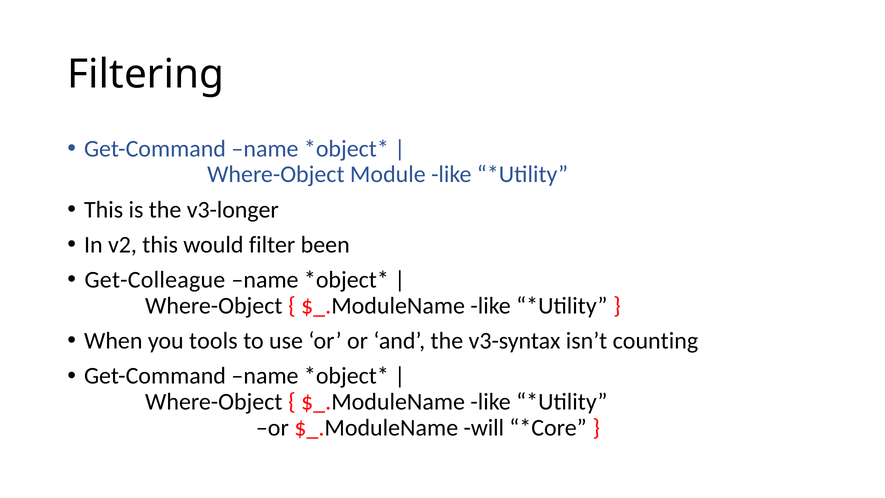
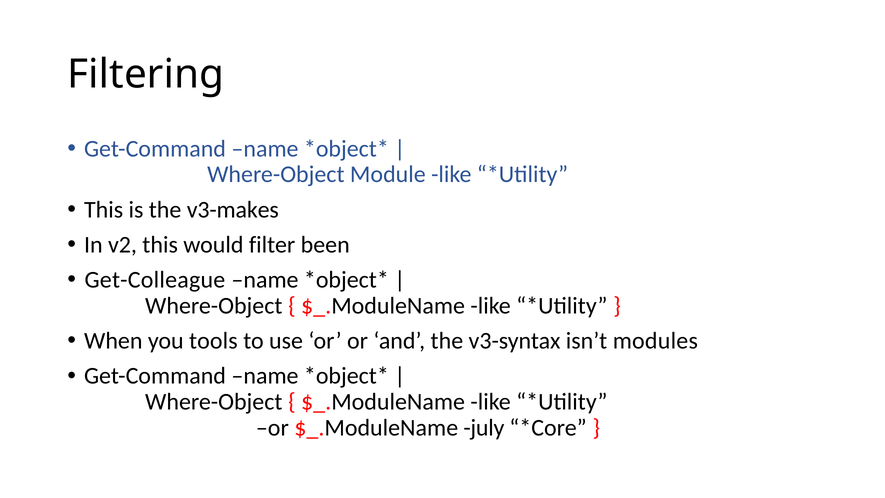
v3-longer: v3-longer -> v3-makes (233, 210)
counting: counting -> modules (655, 341)
will: will -> july (484, 428)
